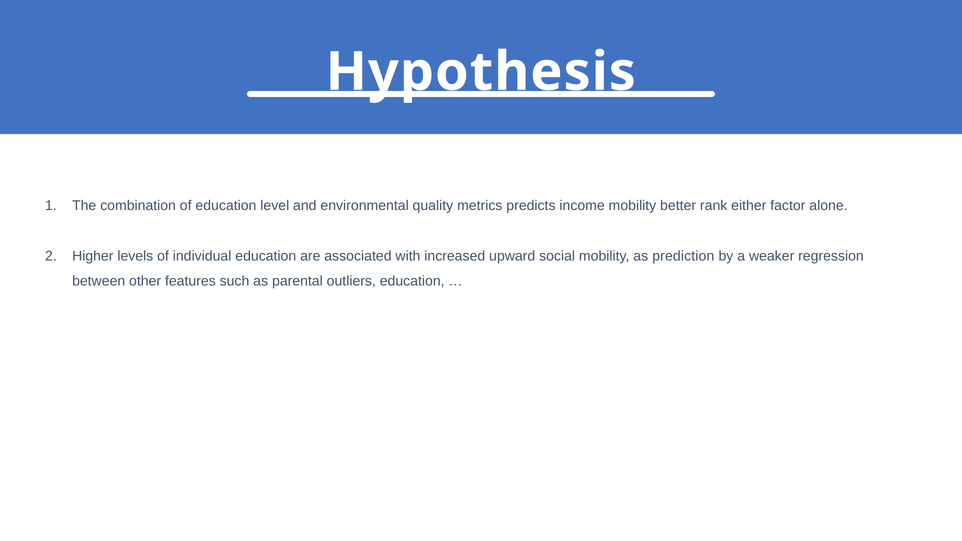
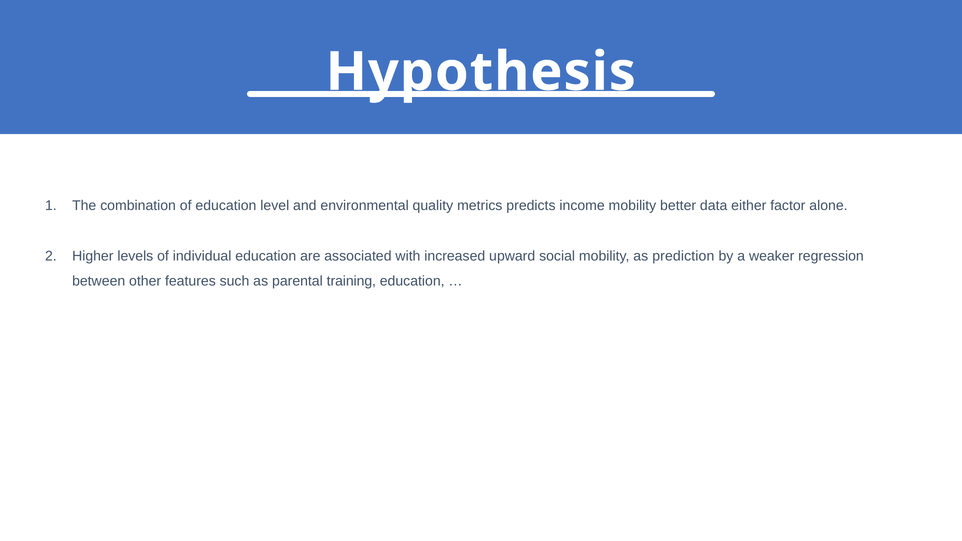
rank: rank -> data (714, 206)
outliers: outliers -> training (351, 281)
